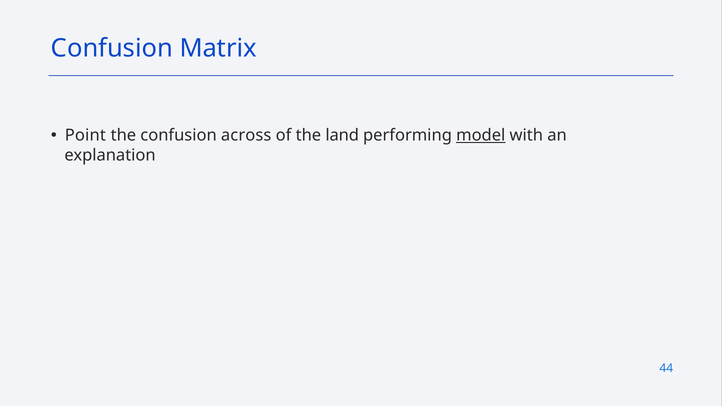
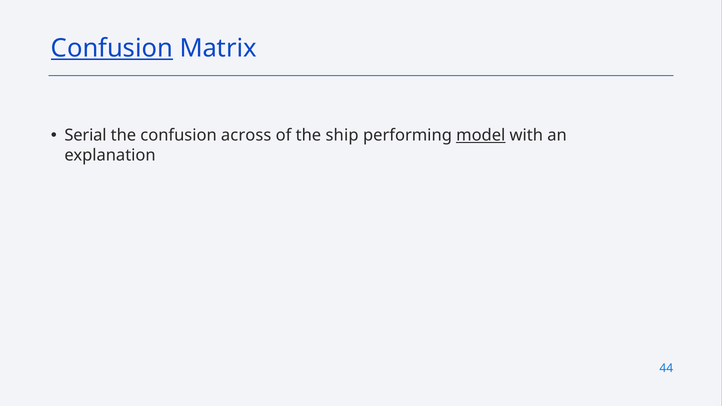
Confusion underline: none -> present (112, 48)
Point: Point -> Serial (85, 136)
land: land -> ship (342, 136)
